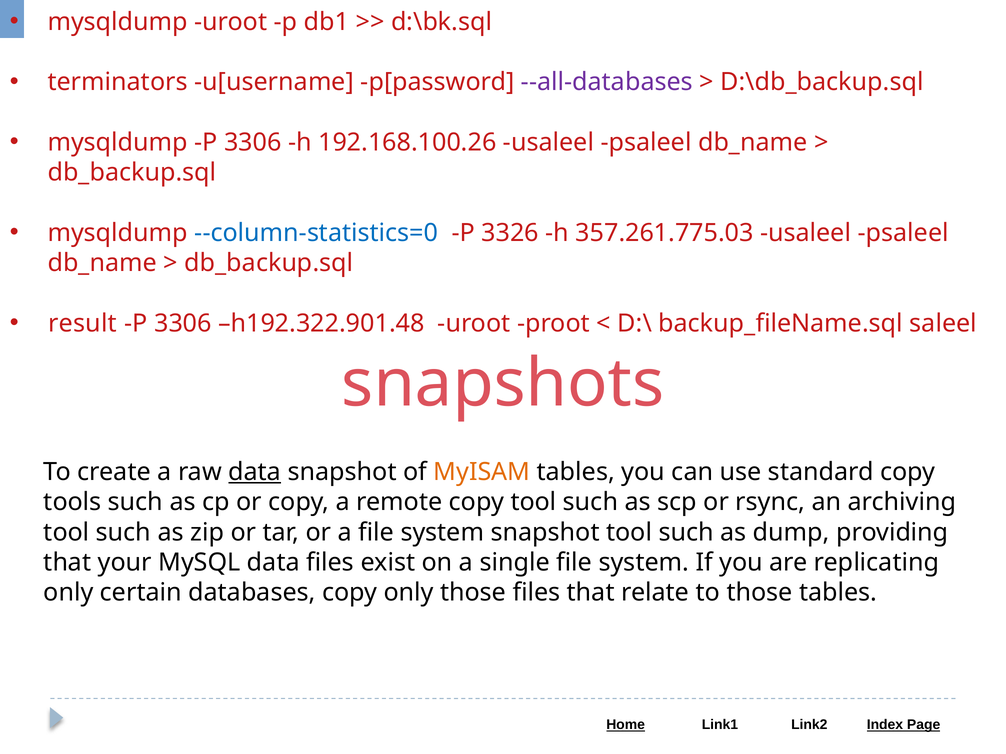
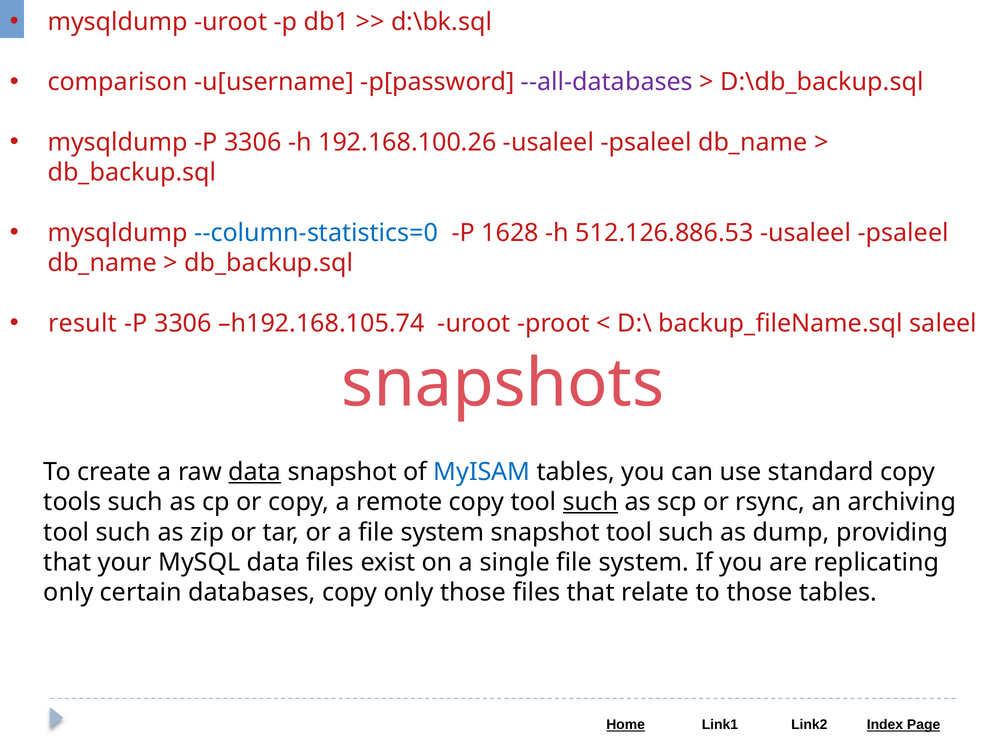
terminators: terminators -> comparison (118, 82)
3326: 3326 -> 1628 (510, 233)
357.261.775.03: 357.261.775.03 -> 512.126.886.53 (664, 233)
h192.322.901.48: h192.322.901.48 -> h192.168.105.74 (321, 324)
MyISAM colour: orange -> blue (482, 472)
such underline: none -> present (590, 502)
